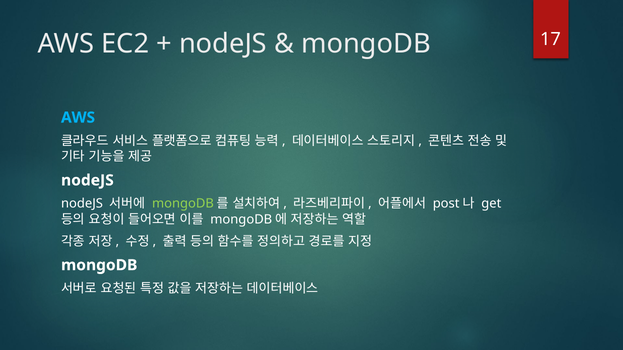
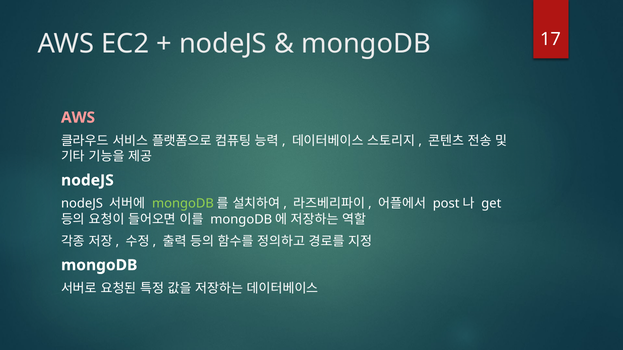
AWS colour: light blue -> pink (78, 118)
